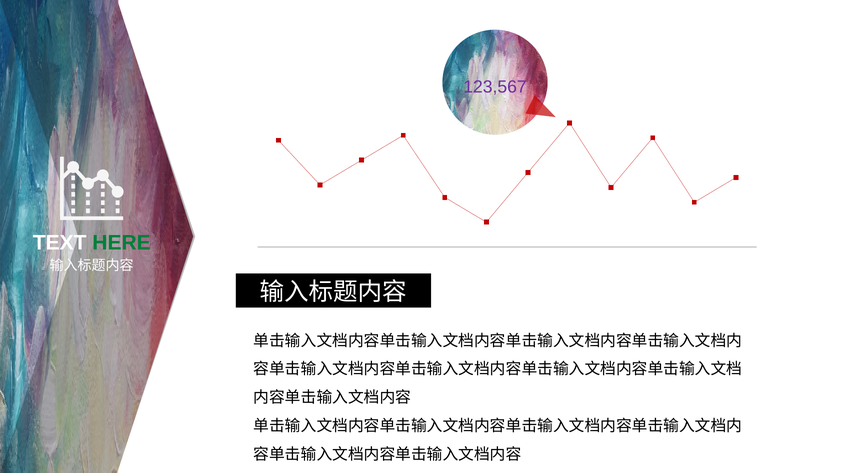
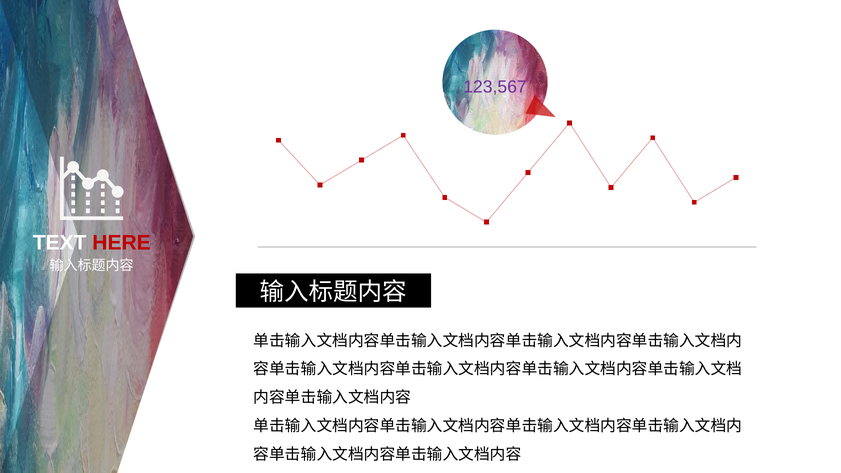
HERE colour: green -> red (122, 243)
